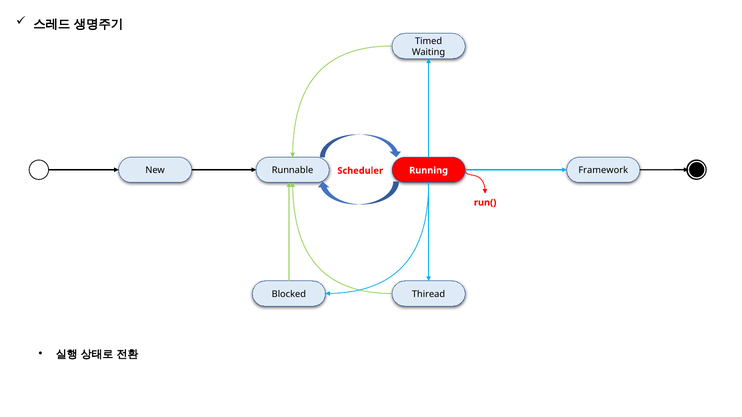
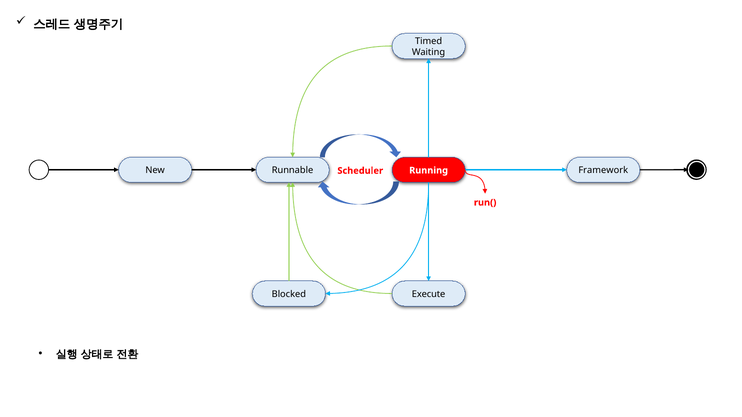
Thiread: Thiread -> Execute (429, 294)
